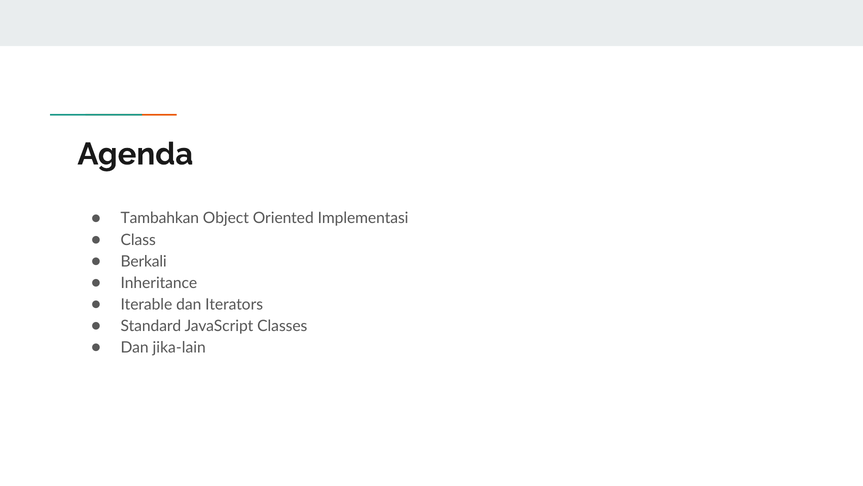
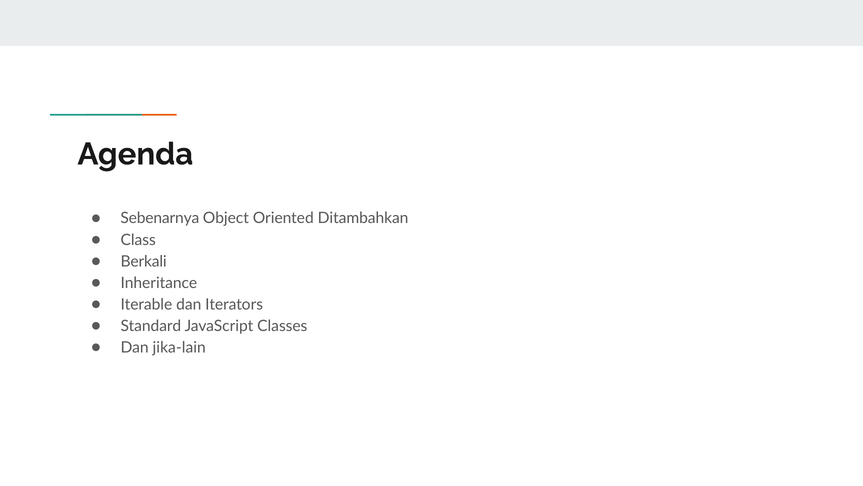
Tambahkan: Tambahkan -> Sebenarnya (160, 218)
Implementasi: Implementasi -> Ditambahkan (363, 218)
